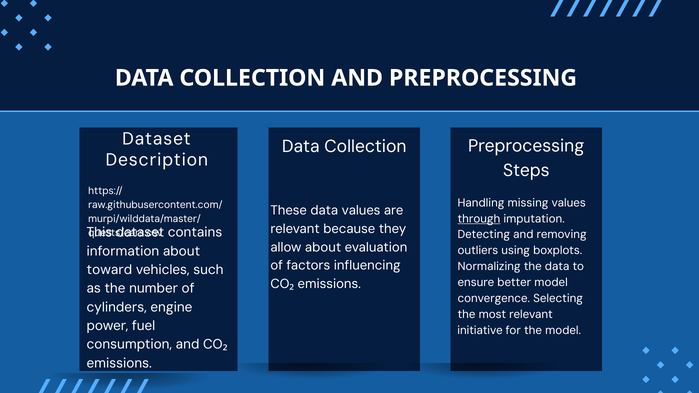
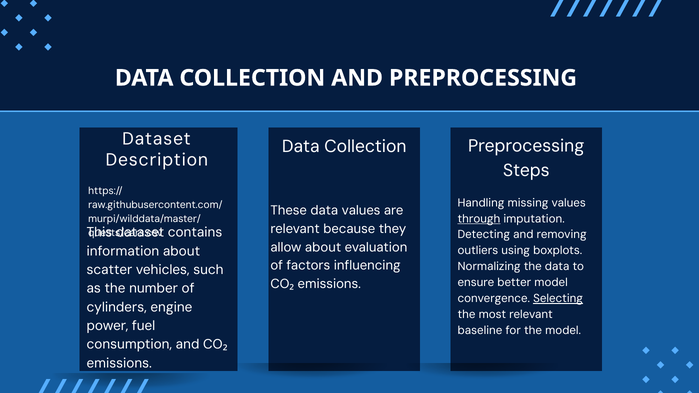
toward: toward -> scatter (109, 270)
Selecting underline: none -> present (558, 299)
initiative: initiative -> baseline (480, 331)
